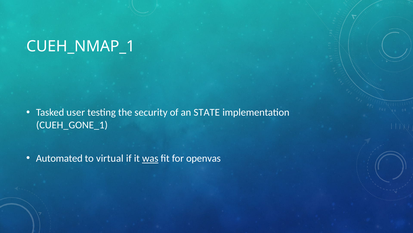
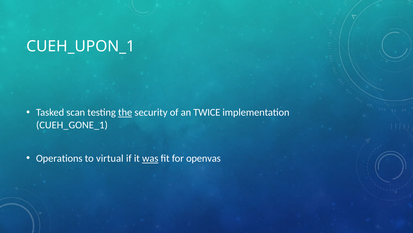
CUEH_NMAP_1: CUEH_NMAP_1 -> CUEH_UPON_1 (81, 46)
user: user -> scan (76, 112)
the underline: none -> present (125, 112)
STATE: STATE -> TWICE (207, 112)
Automated: Automated -> Operations (59, 158)
